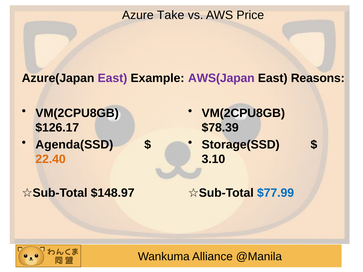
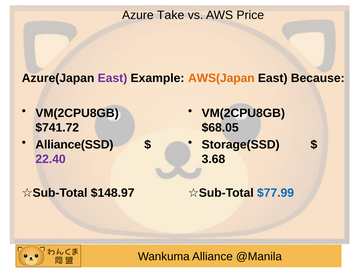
AWS(Japan colour: purple -> orange (221, 78)
Reasons: Reasons -> Because (318, 78)
$126.17: $126.17 -> $741.72 (57, 128)
$78.39: $78.39 -> $68.05 (220, 128)
Agenda(SSD: Agenda(SSD -> Alliance(SSD (74, 145)
22.40 colour: orange -> purple (51, 159)
3.10: 3.10 -> 3.68 (213, 159)
